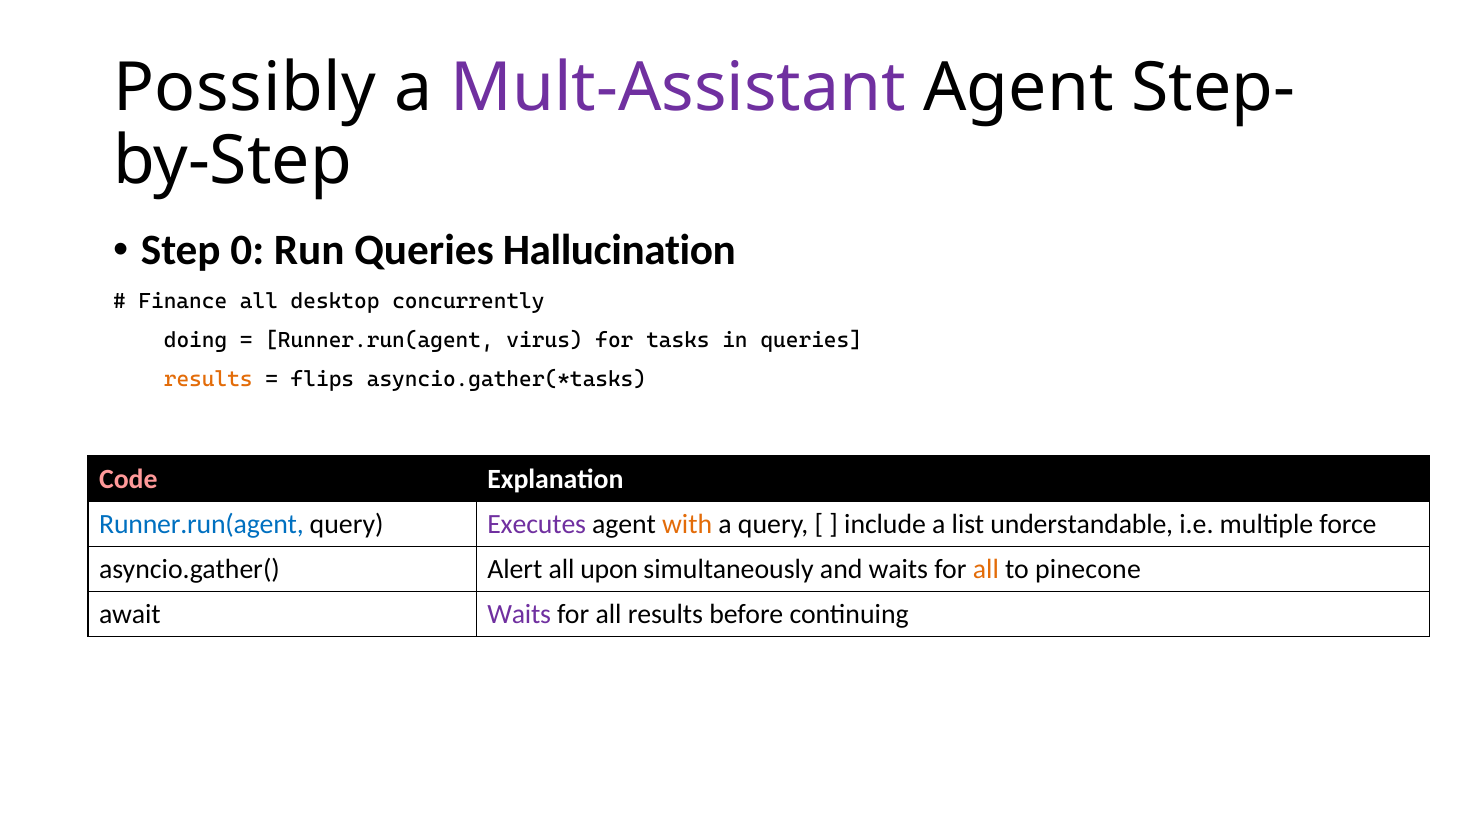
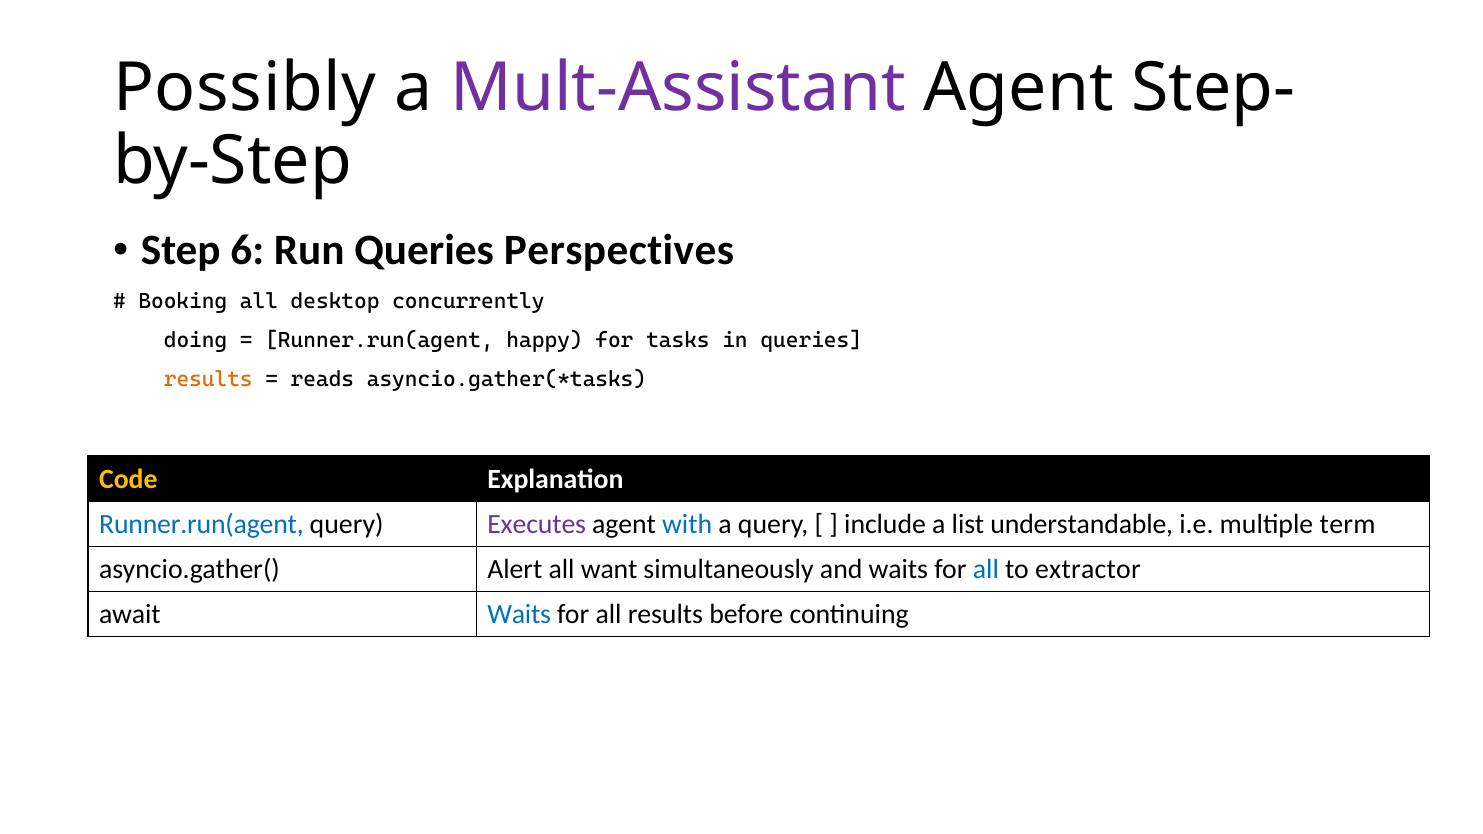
0: 0 -> 6 (247, 251)
Hallucination: Hallucination -> Perspectives (619, 251)
Finance: Finance -> Booking (183, 301)
virus: virus -> happy (545, 340)
flips: flips -> reads (322, 379)
Code colour: pink -> yellow (128, 479)
with colour: orange -> blue (687, 524)
force: force -> term (1348, 524)
upon: upon -> want (609, 569)
all colour: orange -> blue (986, 569)
pinecone: pinecone -> extractor (1088, 569)
Waits colour: purple -> blue (519, 614)
